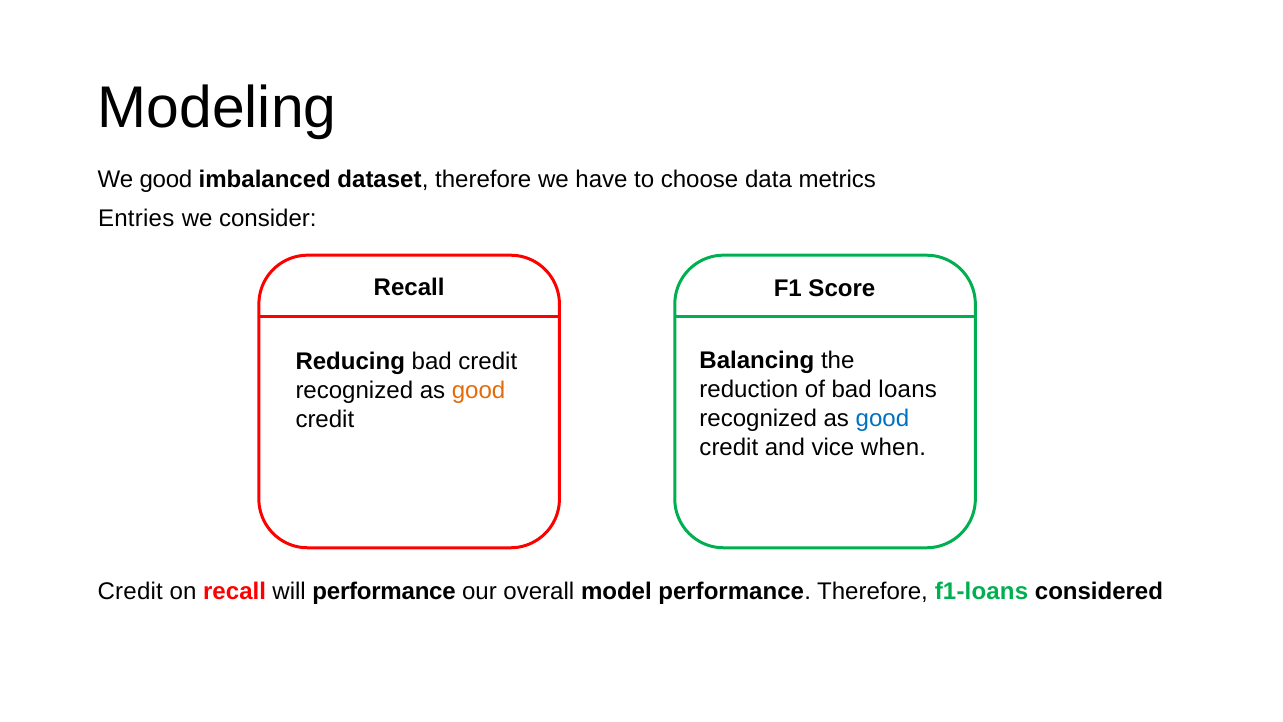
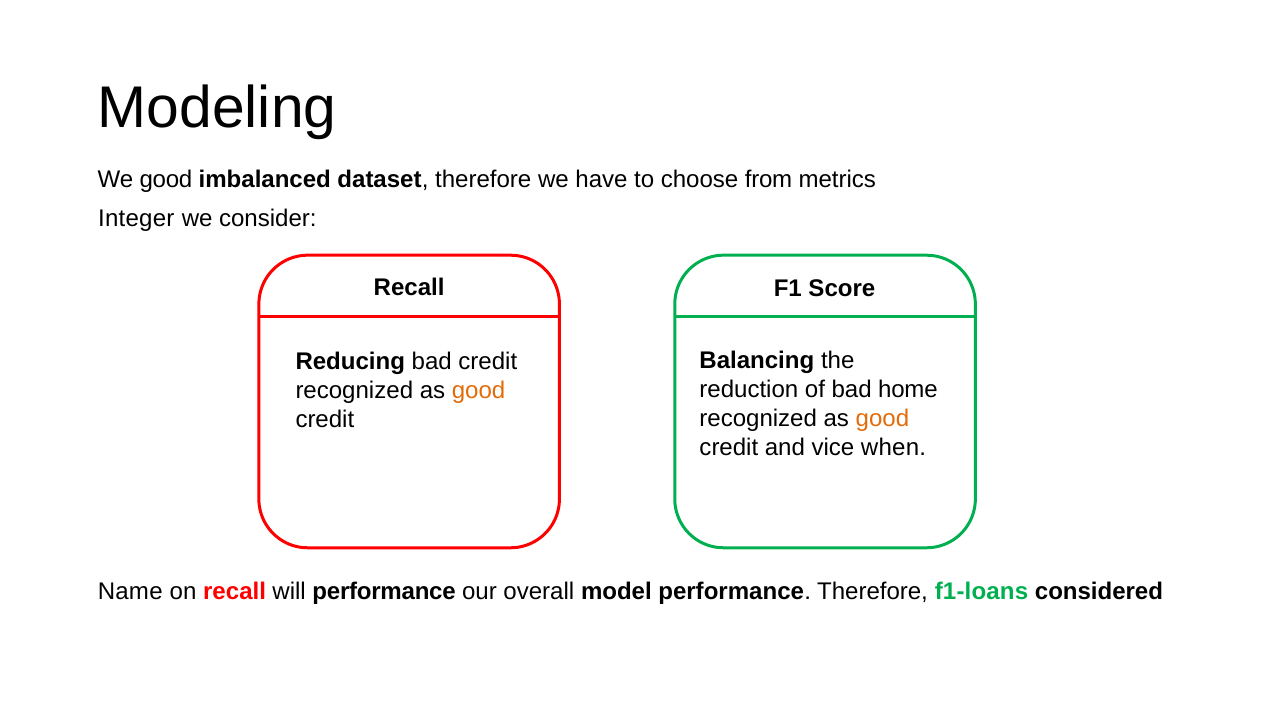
data: data -> from (769, 180)
Entries: Entries -> Integer (136, 218)
loans: loans -> home (908, 389)
good colour: blue -> orange (882, 418)
Credit: Credit -> Name (130, 591)
